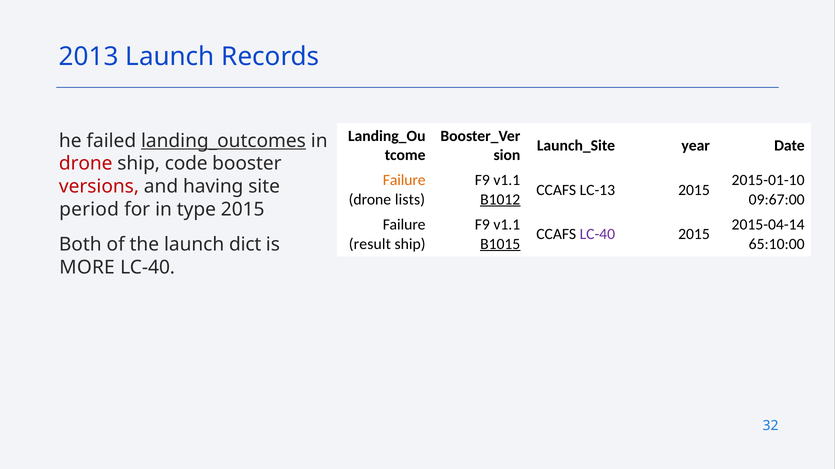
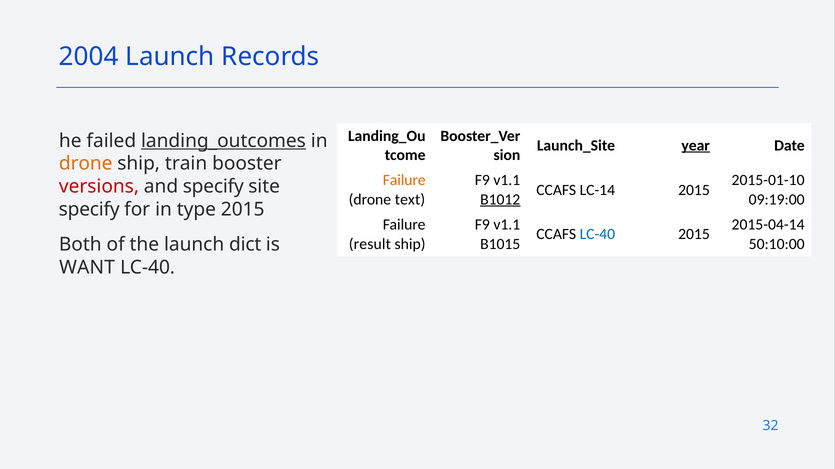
2013: 2013 -> 2004 (89, 57)
year underline: none -> present (696, 146)
drone colour: red -> orange (86, 164)
code: code -> train (186, 164)
and having: having -> specify (213, 187)
LC-13: LC-13 -> LC-14 (597, 190)
lists: lists -> text (410, 200)
09:67:00: 09:67:00 -> 09:19:00 (777, 200)
period: period -> specify (89, 210)
LC-40 colour: purple -> blue (597, 235)
B1015 underline: present -> none (500, 244)
65:10:00: 65:10:00 -> 50:10:00 (777, 244)
MORE: MORE -> WANT (87, 268)
